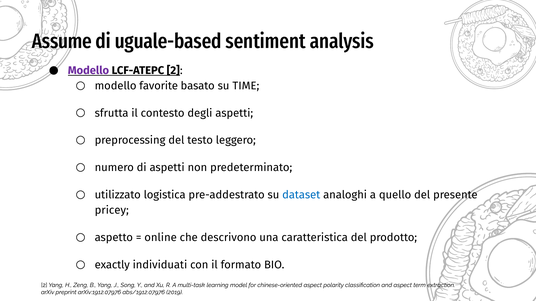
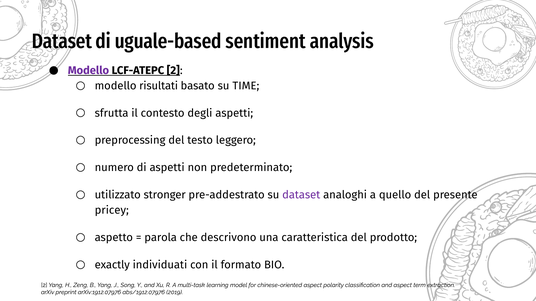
Assume: Assume -> Dataset (62, 41)
favorite: favorite -> risultati (159, 86)
logistica: logistica -> stronger (165, 195)
dataset colour: blue -> purple (301, 195)
online: online -> parola (161, 238)
